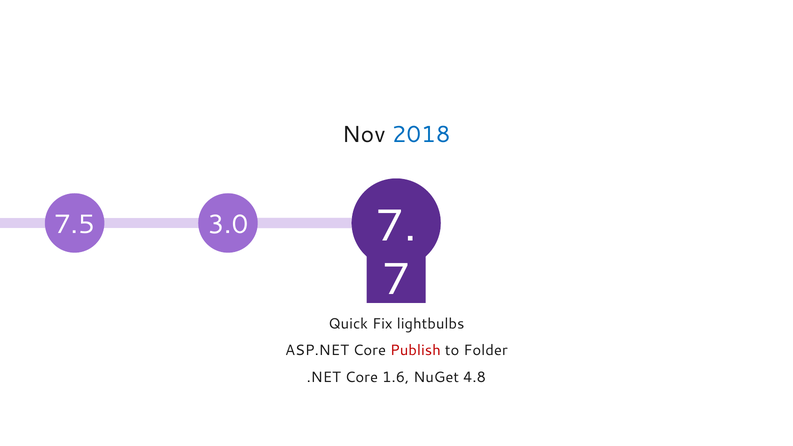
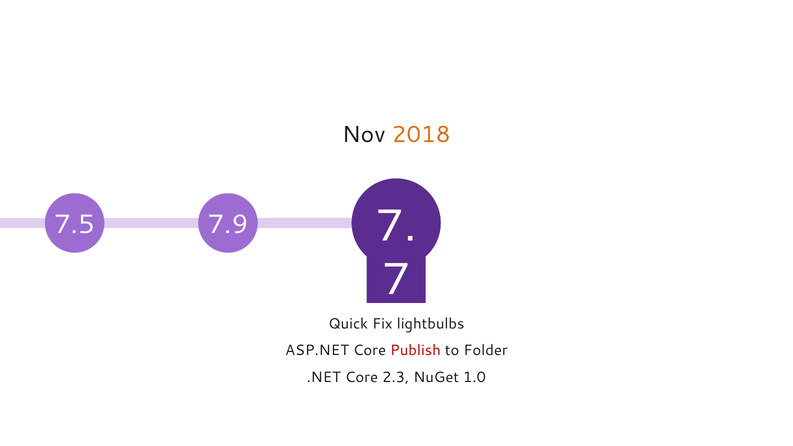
2018 colour: blue -> orange (421, 134)
3.0: 3.0 -> 7.9 (228, 225)
1.6: 1.6 -> 2.3 (396, 377)
4.8: 4.8 -> 1.0 (474, 377)
